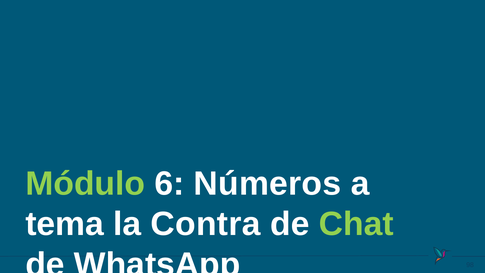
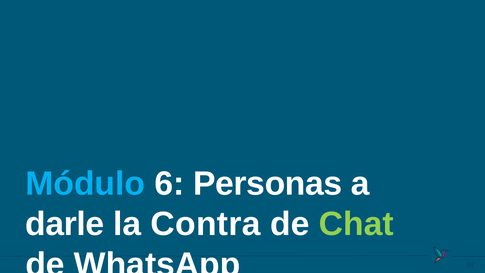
Módulo colour: light green -> light blue (85, 184)
Números: Números -> Personas (268, 184)
tema: tema -> darle (65, 224)
